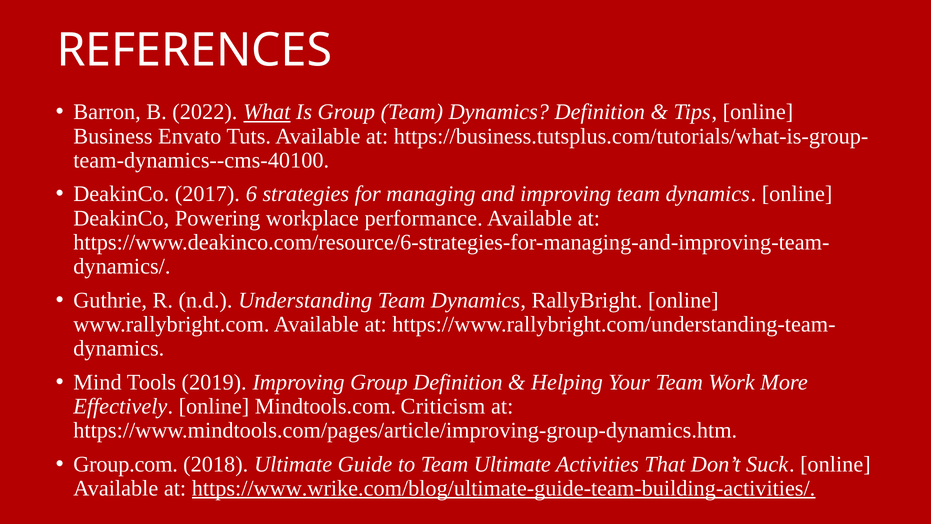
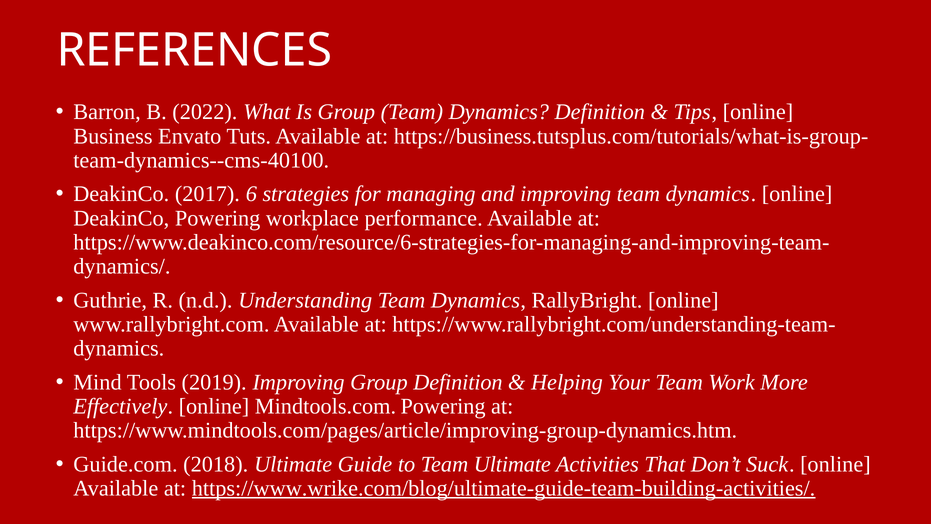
What underline: present -> none (267, 112)
Mindtools.com Criticism: Criticism -> Powering (443, 406)
Group.com: Group.com -> Guide.com (125, 464)
